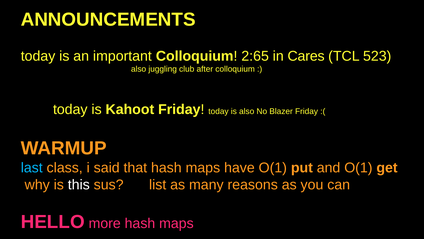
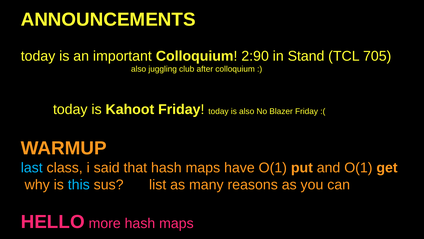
2:65: 2:65 -> 2:90 (255, 56)
Cares: Cares -> Stand (306, 56)
523: 523 -> 705 (377, 56)
this colour: white -> light blue (79, 185)
